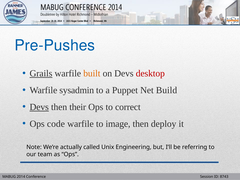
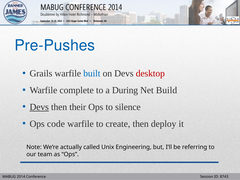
Grails underline: present -> none (41, 73)
built colour: orange -> blue (92, 73)
sysadmin: sysadmin -> complete (77, 90)
Puppet: Puppet -> During (125, 90)
correct: correct -> silence (128, 107)
image: image -> create (118, 124)
